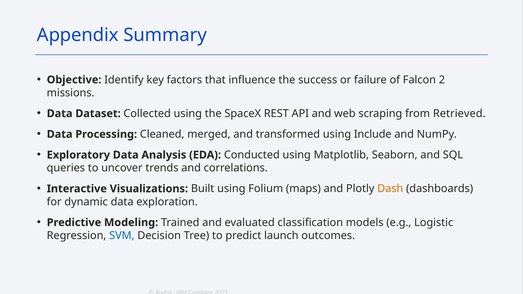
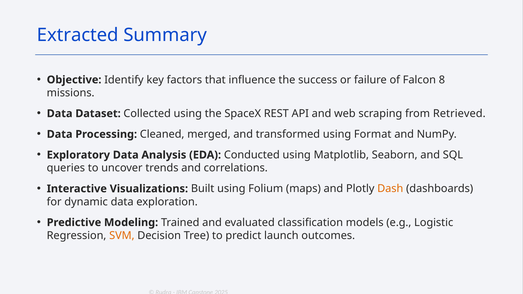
Appendix: Appendix -> Extracted (78, 35)
2: 2 -> 8 (442, 80)
Include: Include -> Format (373, 134)
SVM colour: blue -> orange (122, 236)
